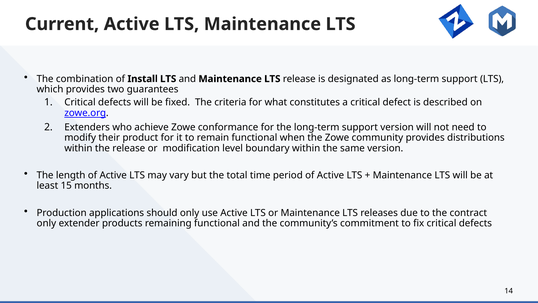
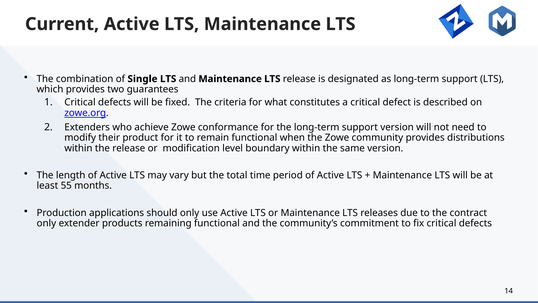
Install: Install -> Single (142, 79)
15: 15 -> 55 (66, 186)
